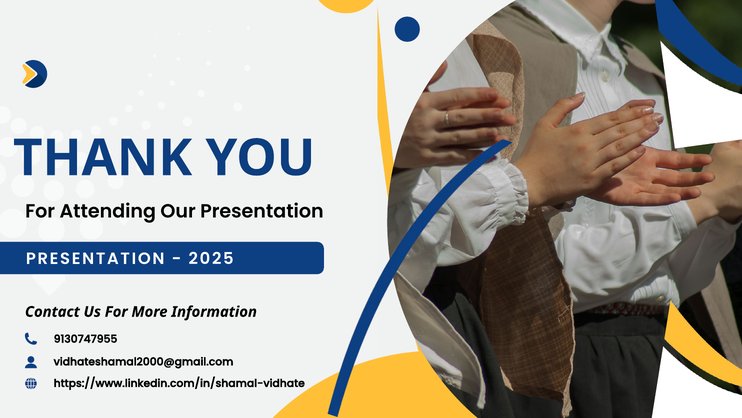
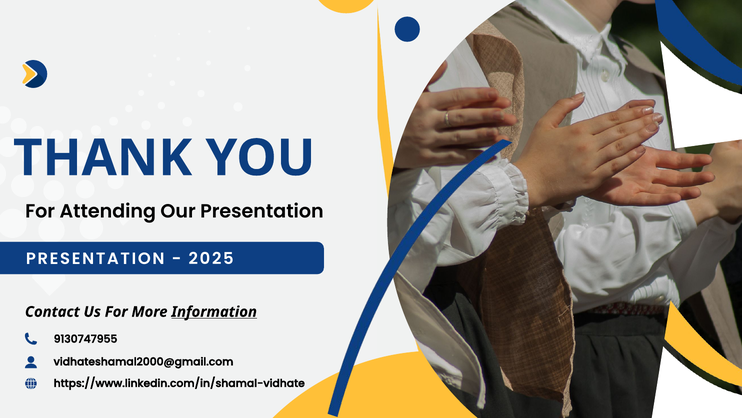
Information underline: none -> present (214, 311)
